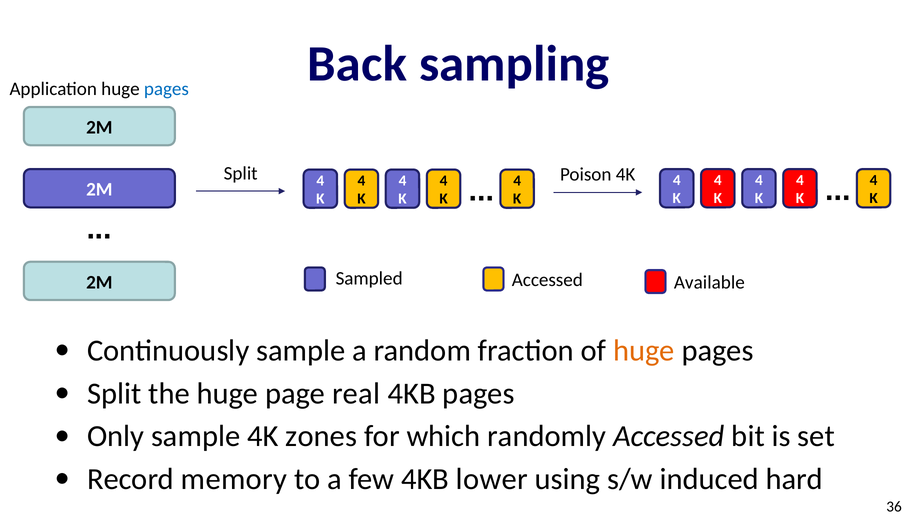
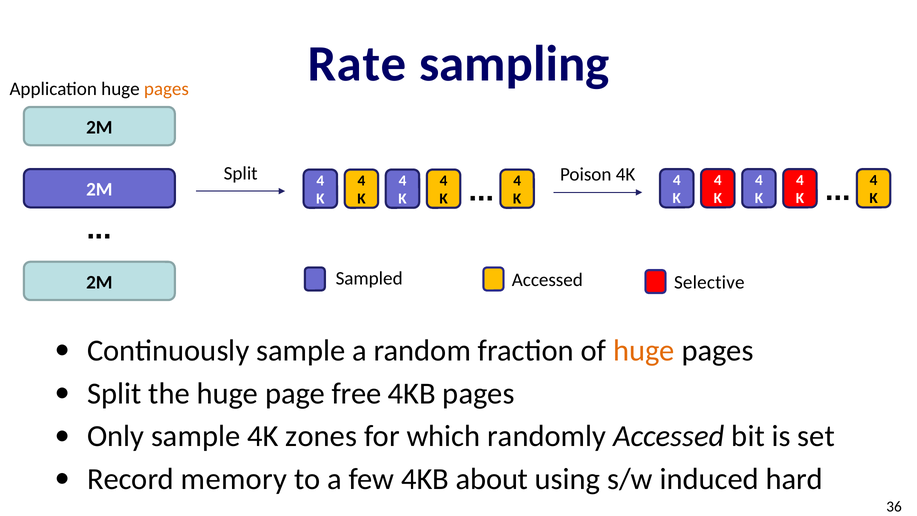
Back: Back -> Rate (357, 64)
pages colour: blue -> orange (166, 89)
Available: Available -> Selective (709, 282)
real: real -> free (357, 393)
lower: lower -> about (492, 479)
